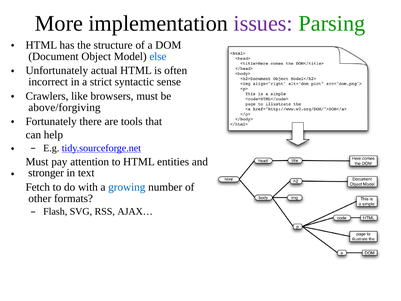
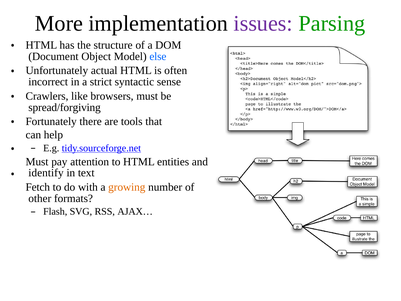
above/forgiving: above/forgiving -> spread/forgiving (65, 107)
stronger: stronger -> identify (46, 173)
growing colour: blue -> orange (127, 187)
